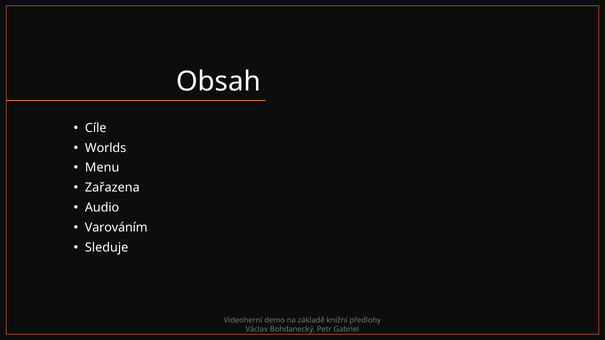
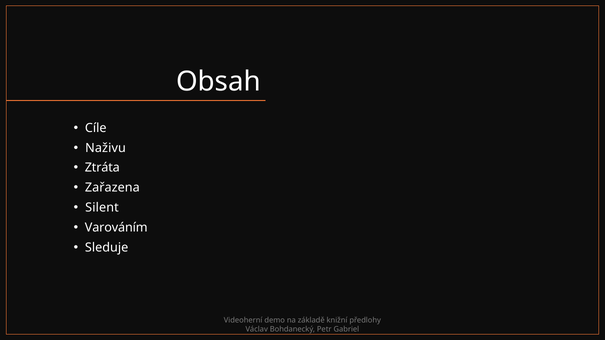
Worlds: Worlds -> Naživu (106, 148)
Menu: Menu -> Ztráta (102, 168)
Audio: Audio -> Silent (102, 208)
